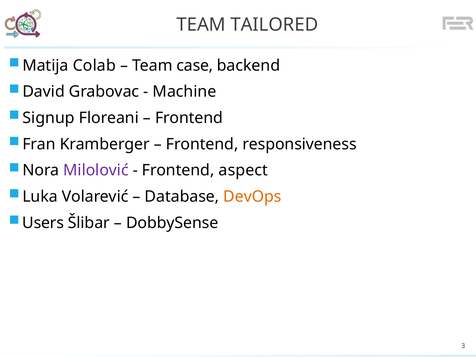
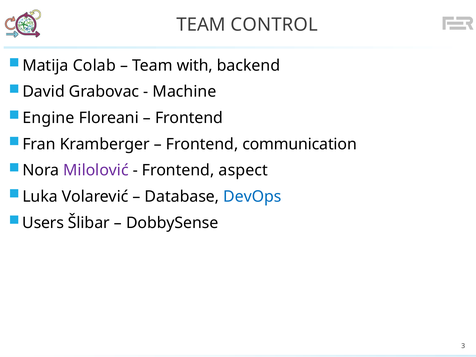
TAILORED: TAILORED -> CONTROL (274, 25)
case: case -> with (195, 66)
Signup: Signup -> Engine (49, 118)
responsiveness: responsiveness -> communication (300, 144)
DevOps colour: orange -> blue (252, 197)
